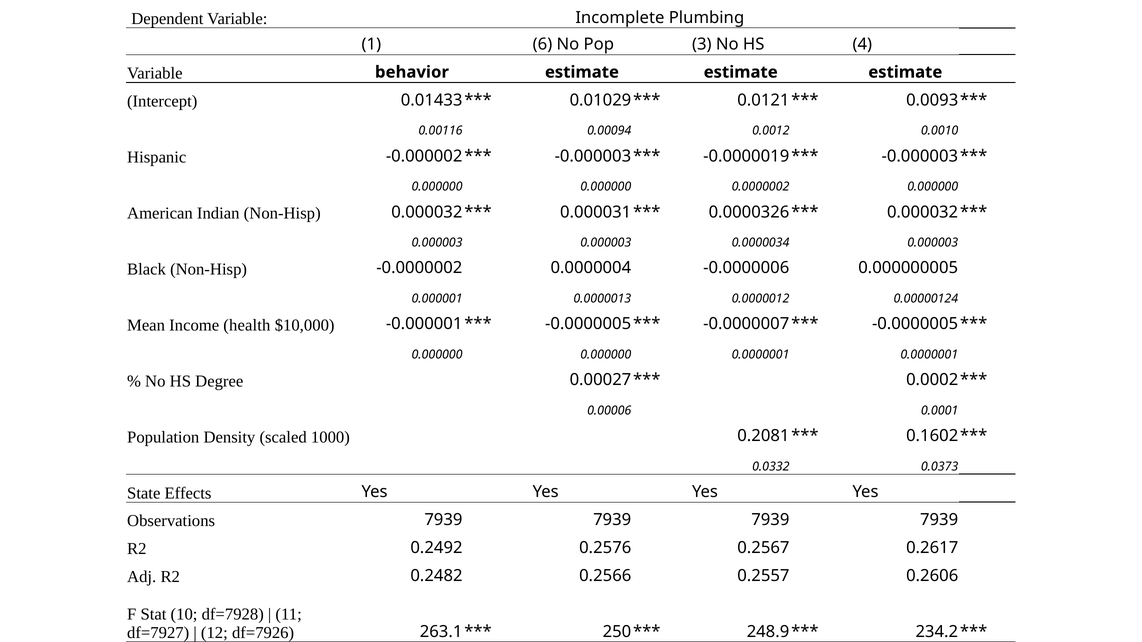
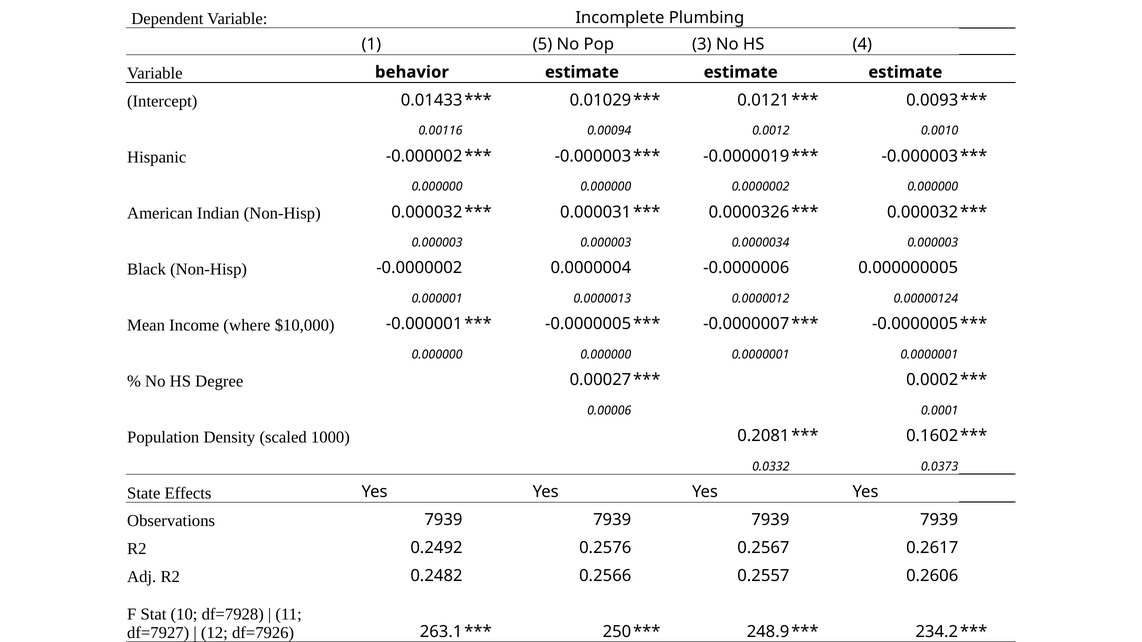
6: 6 -> 5 (542, 44)
health: health -> where (247, 325)
